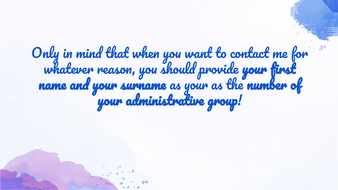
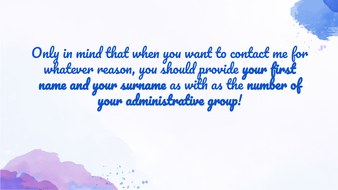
as your: your -> with (196, 85)
